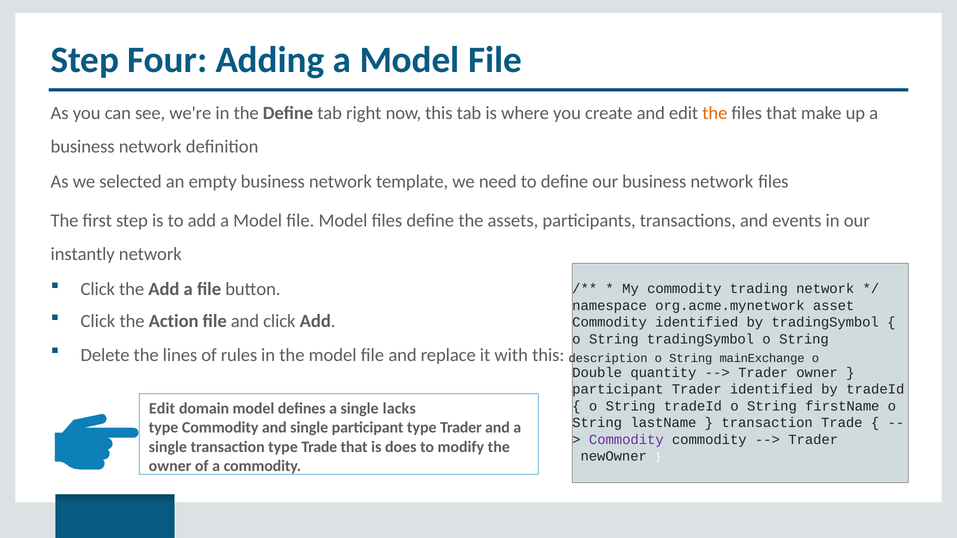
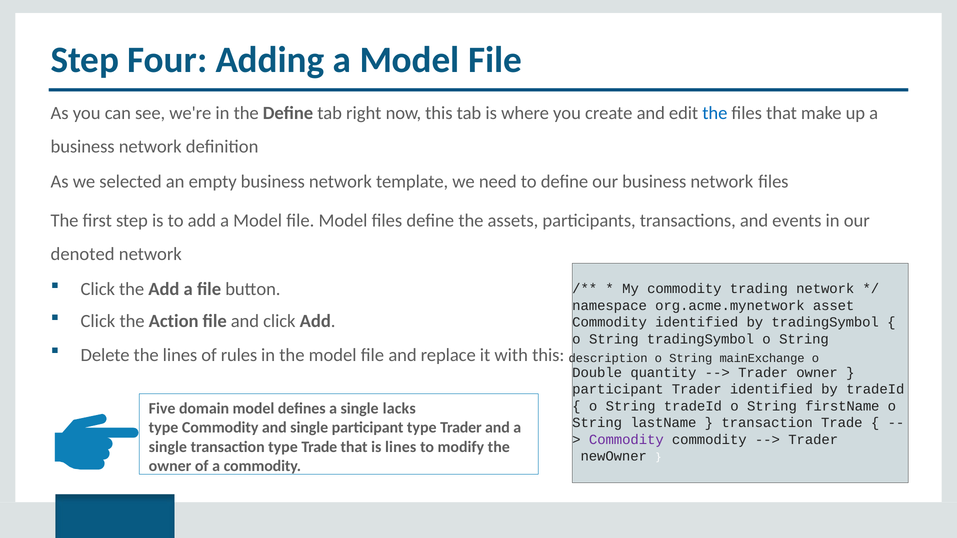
the colour: orange -> blue (715, 113)
instantly: instantly -> denoted (83, 254)
Edit: Edit -> Five (162, 409)
is does: does -> lines (401, 447)
